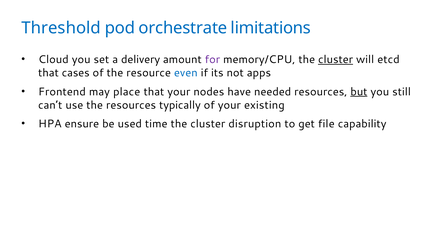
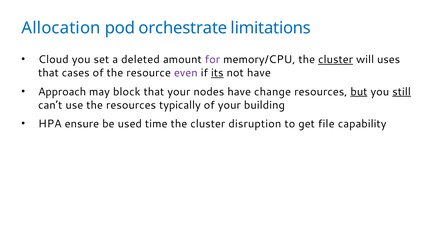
Threshold: Threshold -> Allocation (61, 28)
delivery: delivery -> deleted (140, 60)
etcd: etcd -> uses (389, 60)
even colour: blue -> purple (186, 73)
its underline: none -> present (217, 73)
not apps: apps -> have (259, 73)
Frontend: Frontend -> Approach (62, 92)
place: place -> block (127, 92)
needed: needed -> change (273, 92)
still underline: none -> present (402, 92)
existing: existing -> building (264, 105)
